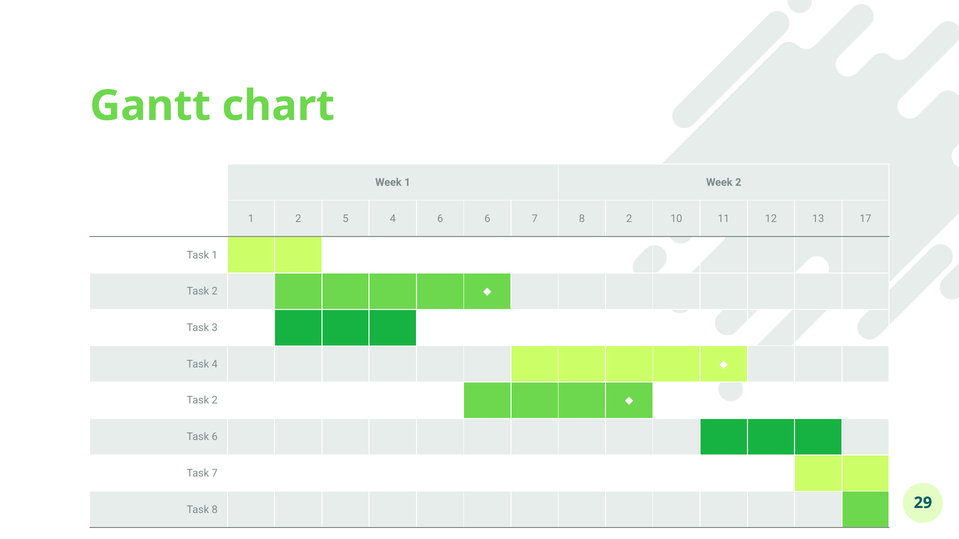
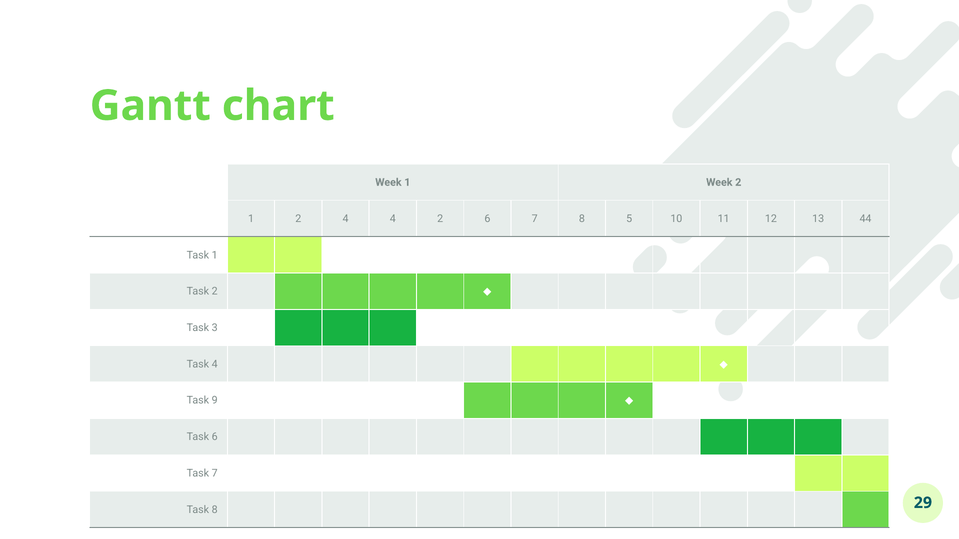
2 5: 5 -> 4 (346, 219)
4 6: 6 -> 2 (440, 219)
8 2: 2 -> 5 (629, 219)
17: 17 -> 44 (865, 219)
2: 2 -> 9 (215, 401)
